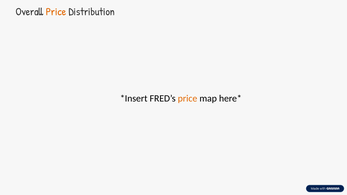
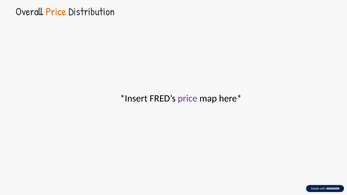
price colour: orange -> purple (188, 98)
